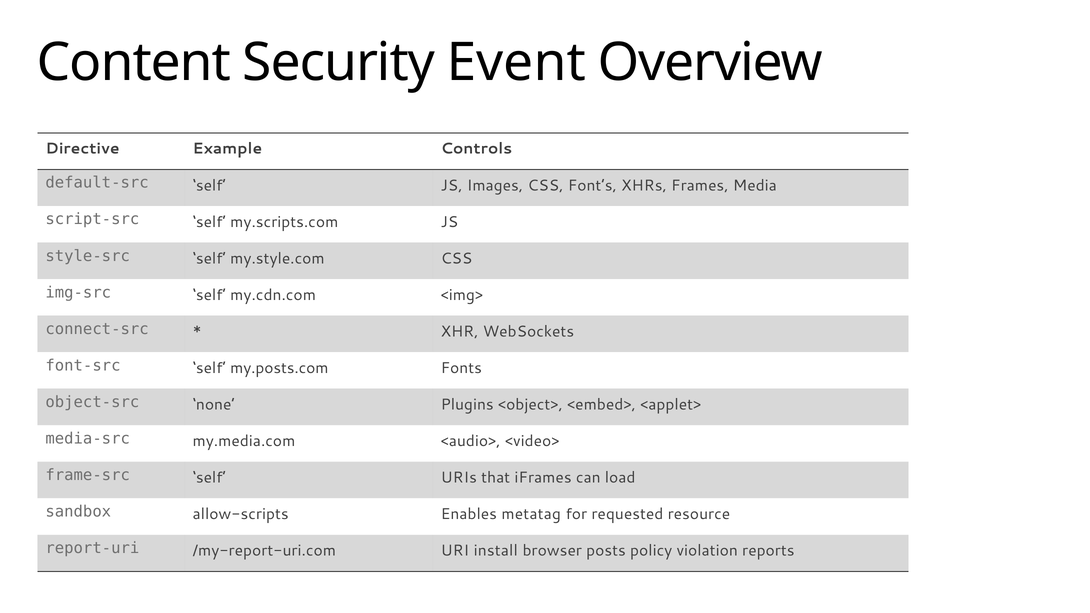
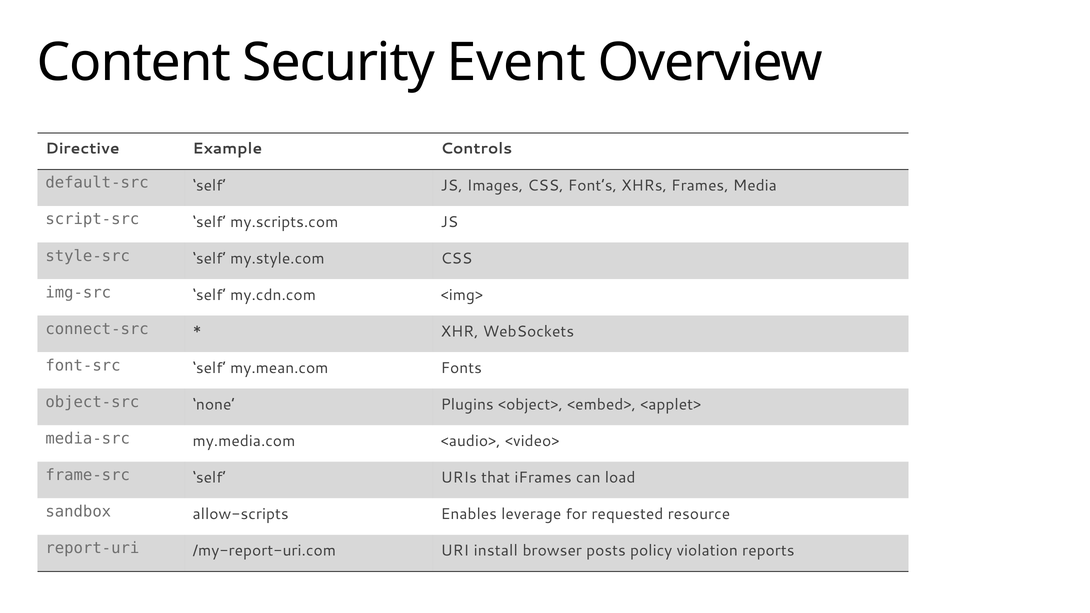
my.posts.com: my.posts.com -> my.mean.com (279, 368)
metatag: metatag -> leverage (531, 514)
